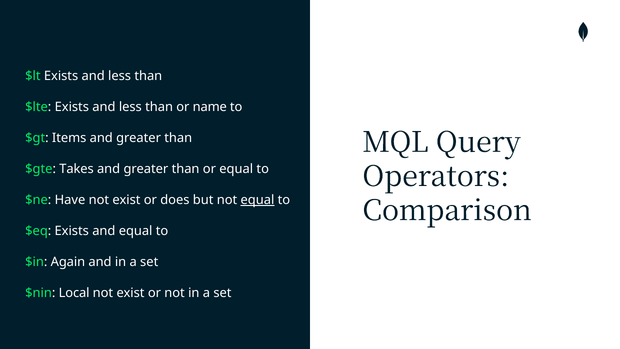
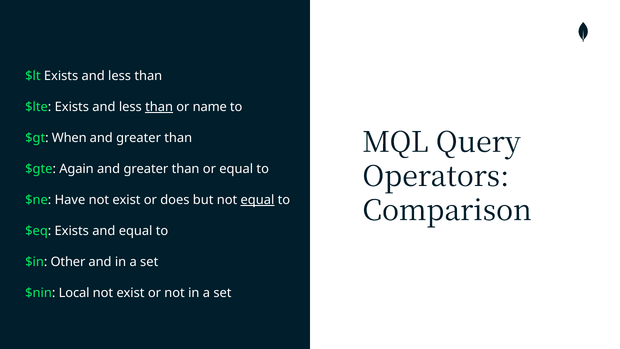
than underline: none -> present (159, 107)
Items: Items -> When (69, 138)
Takes: Takes -> Again (77, 169)
Again: Again -> Other (68, 262)
